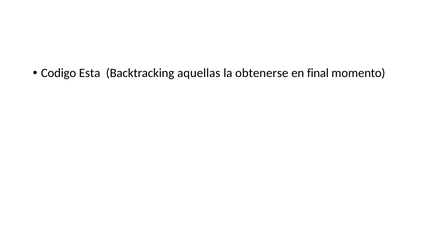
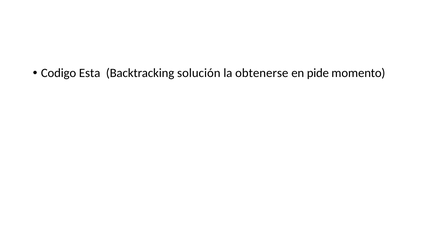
aquellas: aquellas -> solución (199, 73)
final: final -> pide (318, 73)
